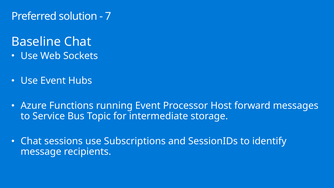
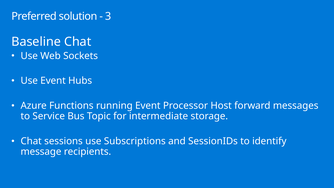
7: 7 -> 3 (108, 16)
